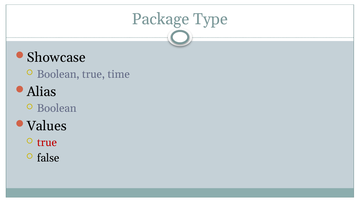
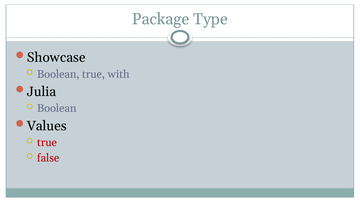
time: time -> with (119, 74)
Alias: Alias -> Julia (41, 92)
false colour: black -> red (48, 158)
